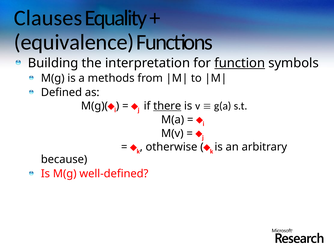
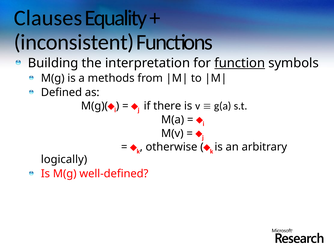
equivalence: equivalence -> inconsistent (74, 42)
there underline: present -> none (167, 106)
because: because -> logically (64, 159)
